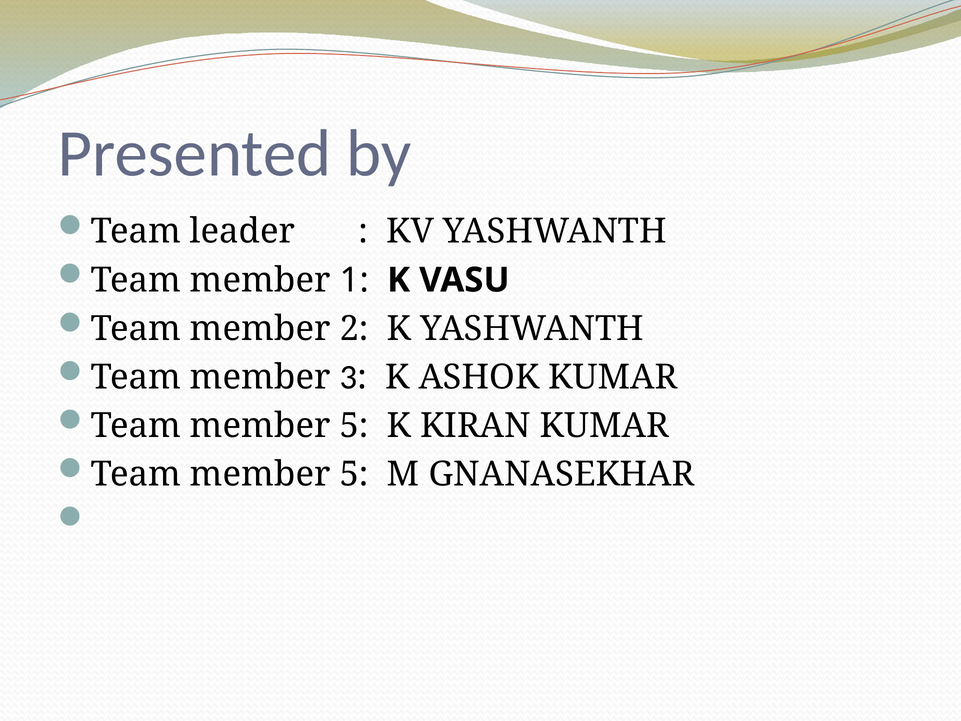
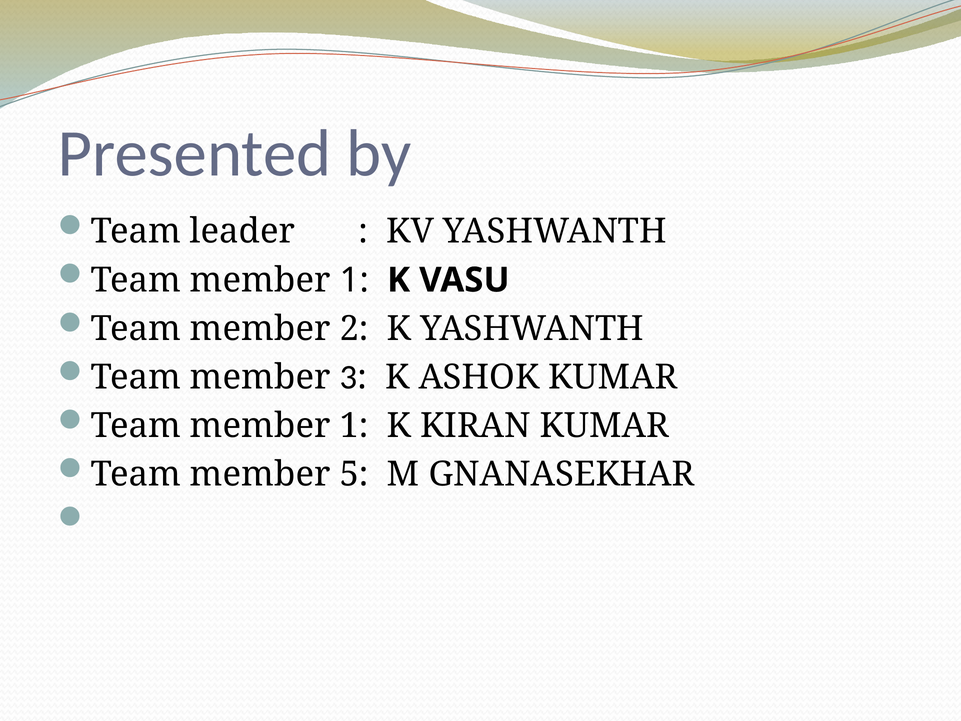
5: 5 -> 1 (354, 426)
